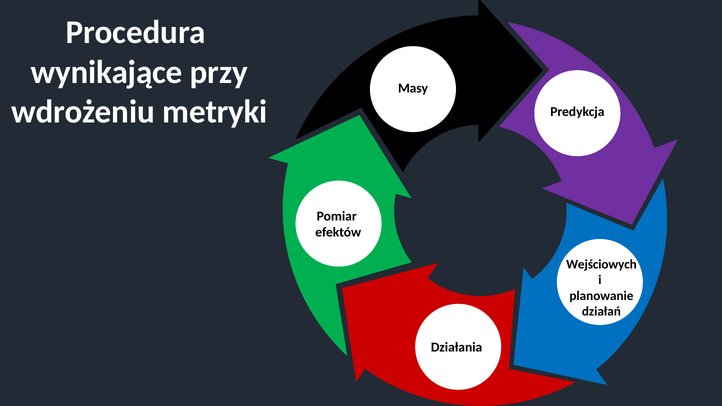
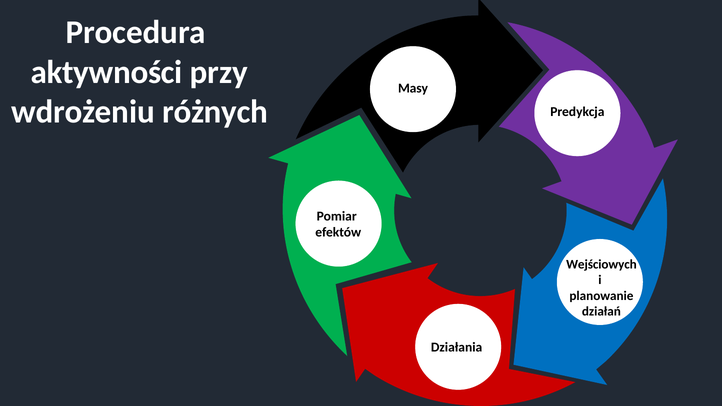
wynikające: wynikające -> aktywności (107, 72)
metryki: metryki -> różnych (215, 112)
